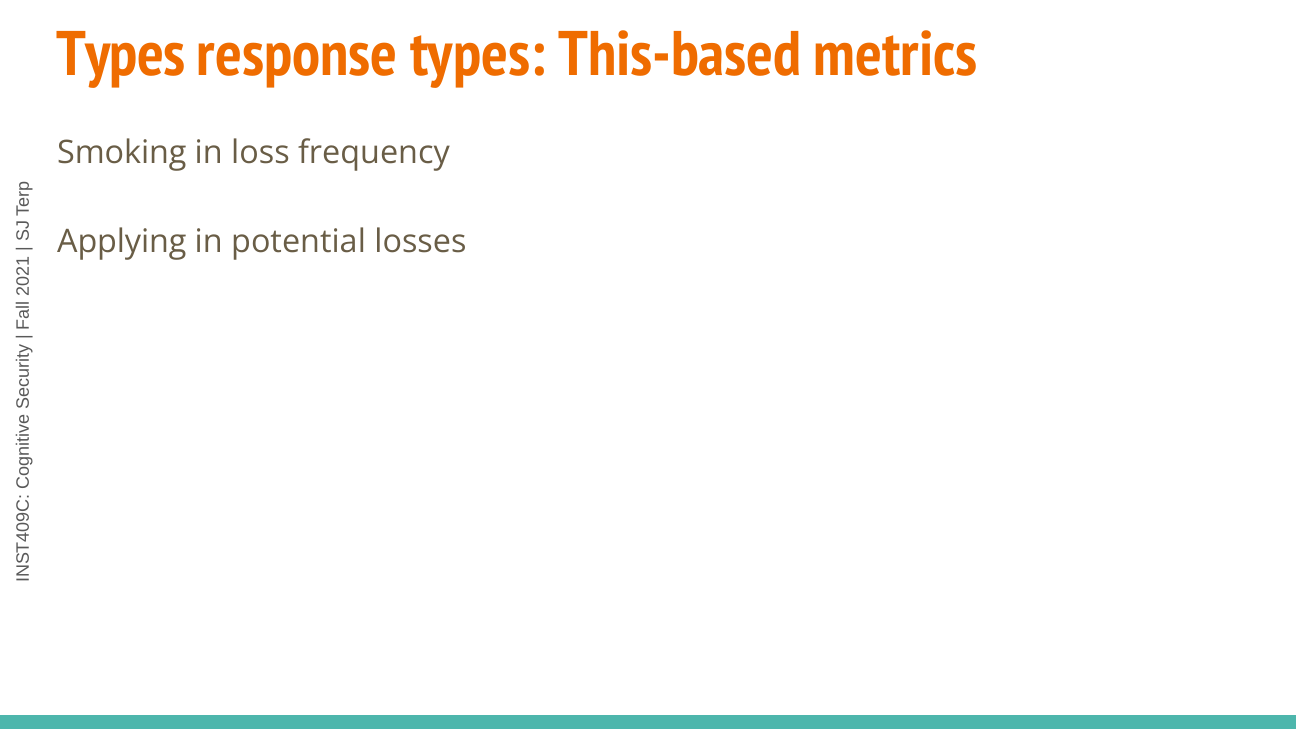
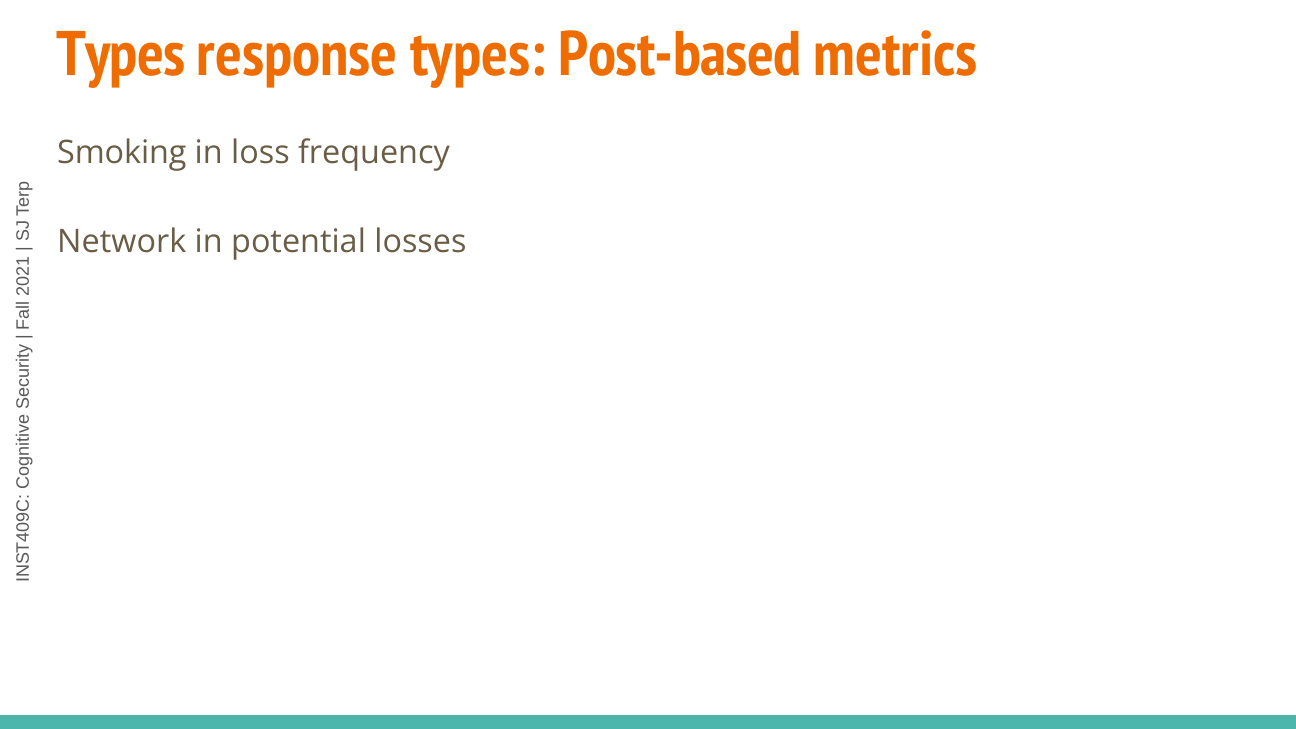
This-based: This-based -> Post-based (680, 55)
Applying: Applying -> Network (122, 242)
